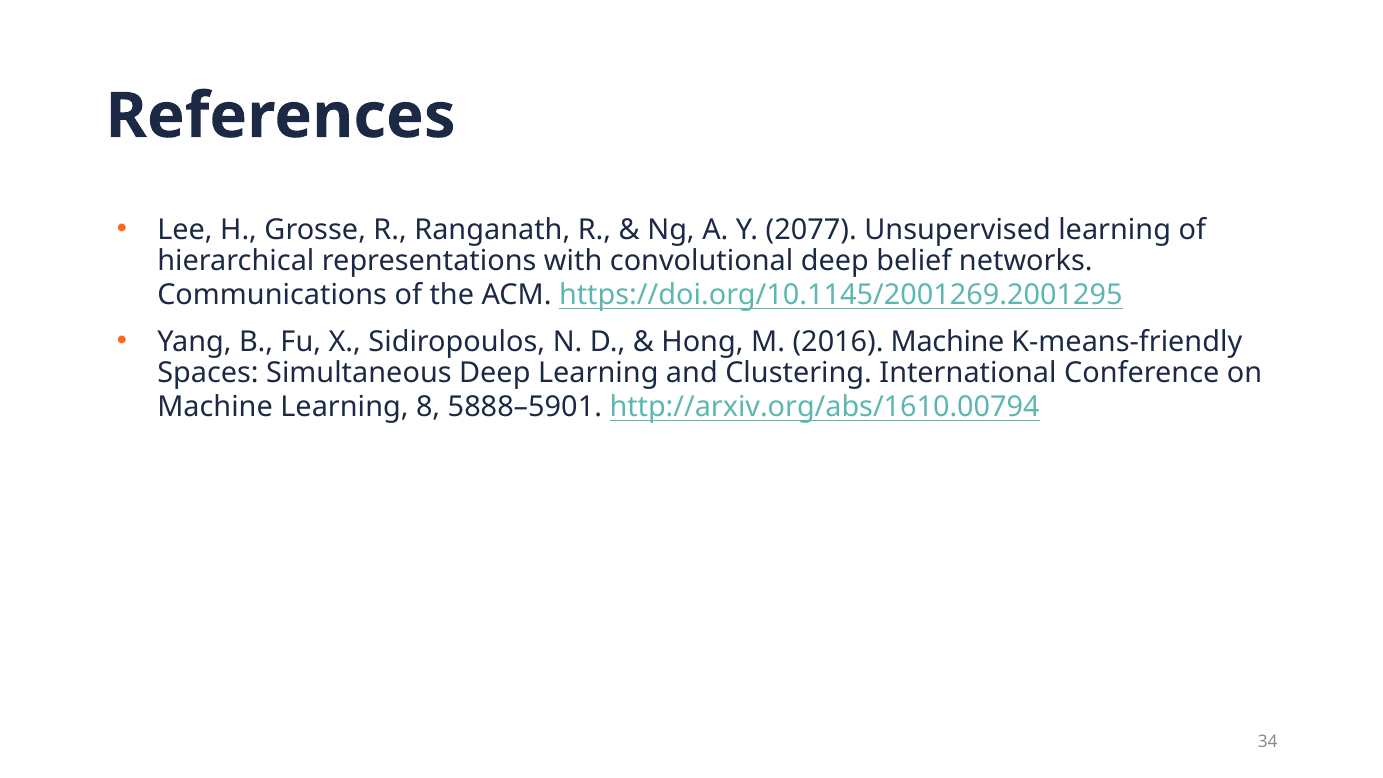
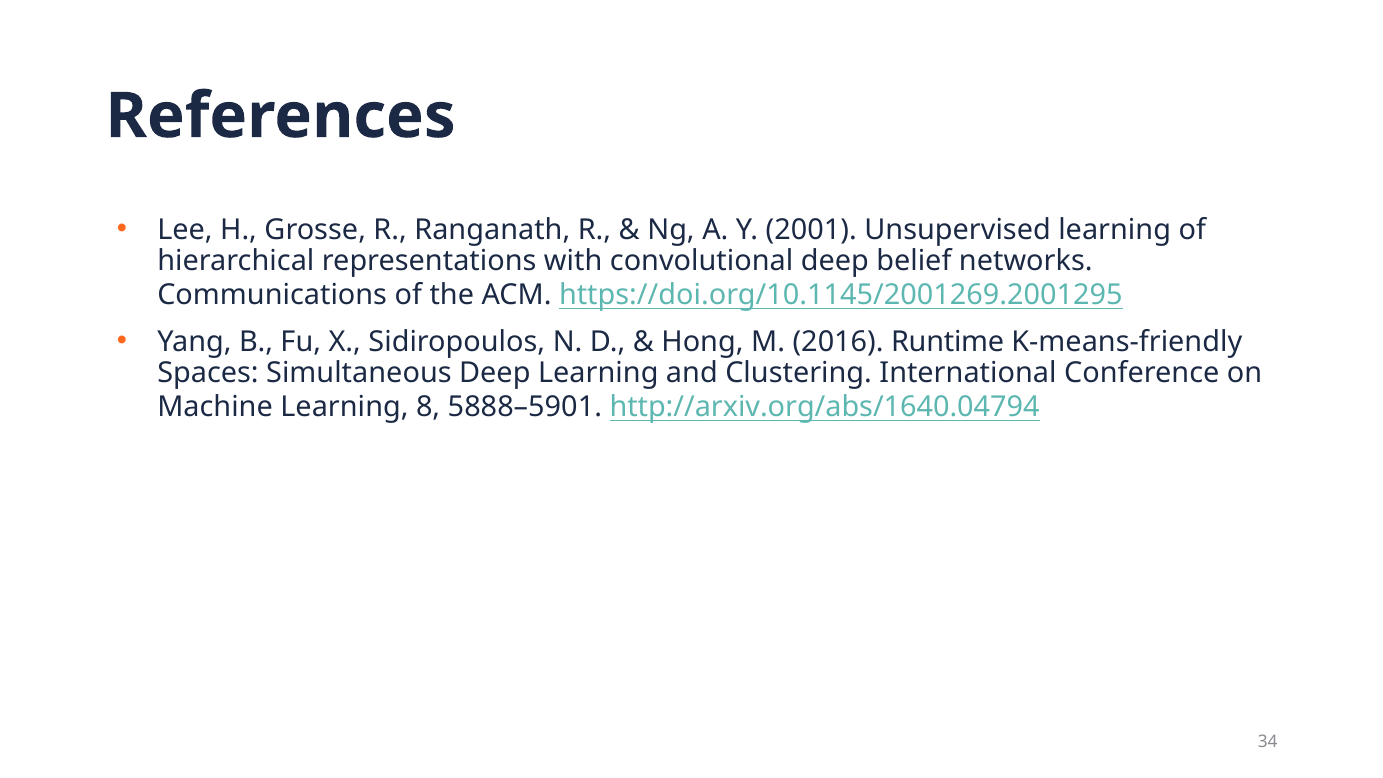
2077: 2077 -> 2001 (811, 230)
2016 Machine: Machine -> Runtime (948, 342)
http://arxiv.org/abs/1610.00794: http://arxiv.org/abs/1610.00794 -> http://arxiv.org/abs/1640.04794 (825, 407)
